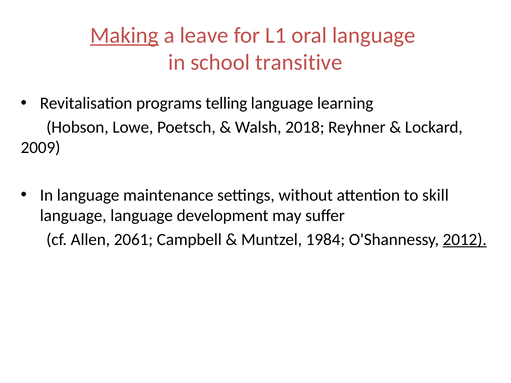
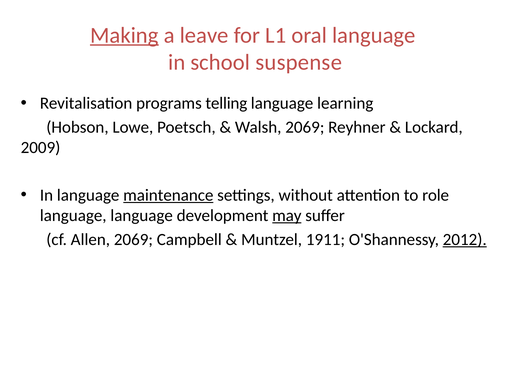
transitive: transitive -> suspense (299, 63)
Walsh 2018: 2018 -> 2069 (305, 127)
maintenance underline: none -> present (168, 195)
skill: skill -> role (436, 195)
may underline: none -> present (287, 216)
Allen 2061: 2061 -> 2069 (133, 240)
1984: 1984 -> 1911 (325, 240)
